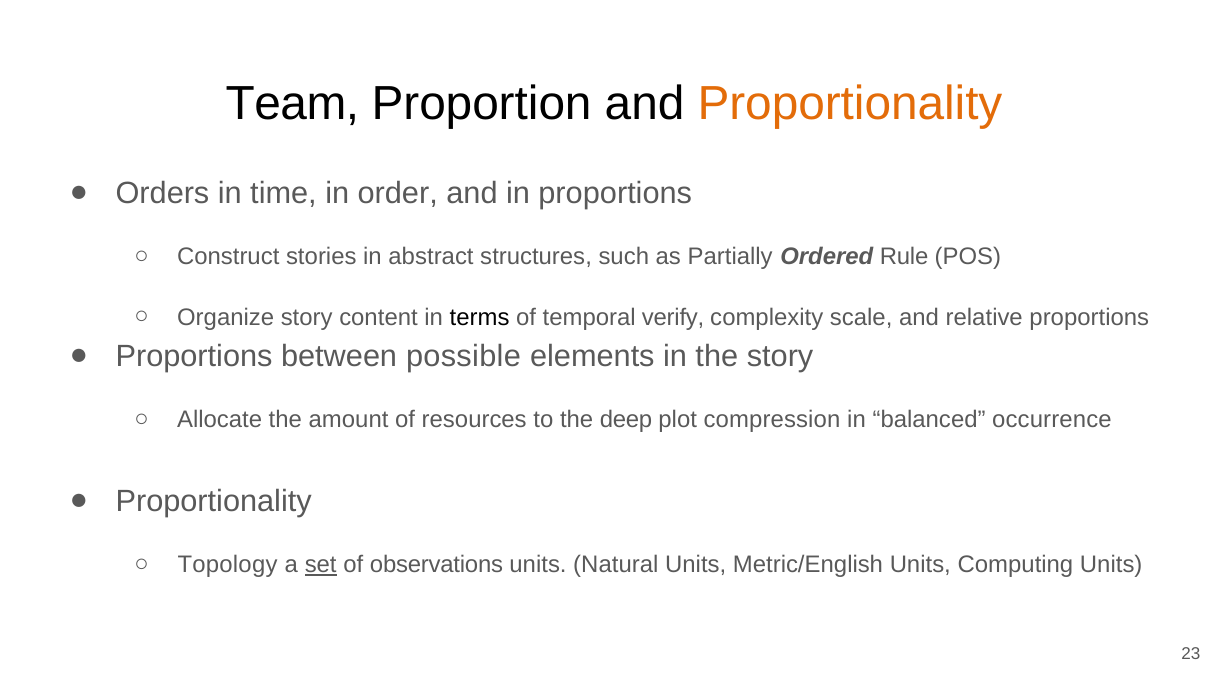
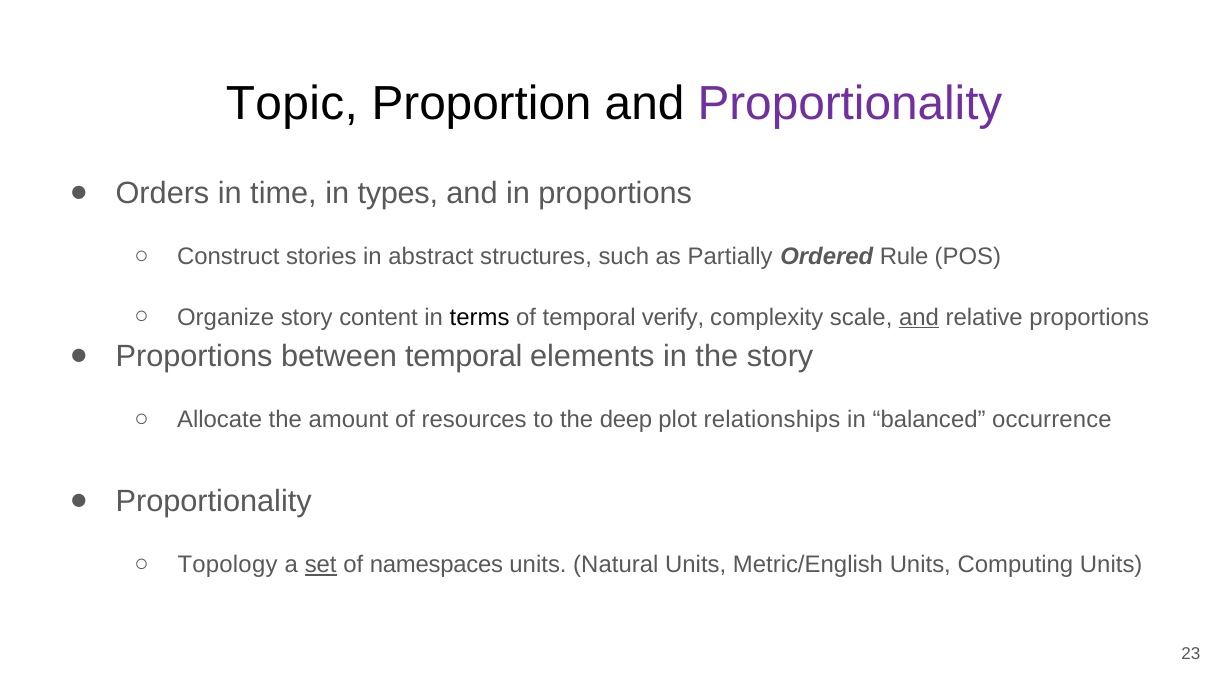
Team: Team -> Topic (292, 104)
Proportionality colour: orange -> purple (850, 104)
order: order -> types (398, 193)
and underline: none -> present (919, 317)
between possible: possible -> temporal (464, 356)
compression: compression -> relationships (772, 420)
observations: observations -> namespaces (436, 565)
